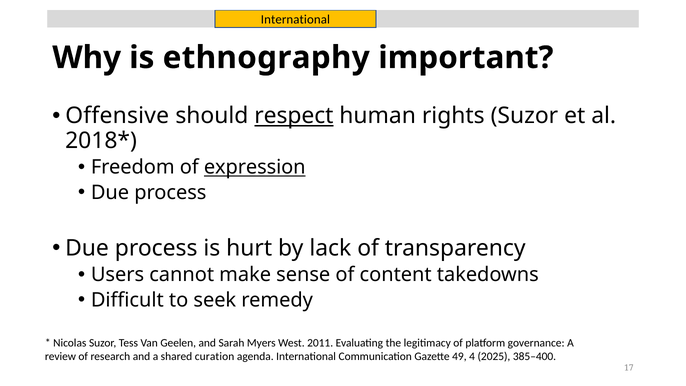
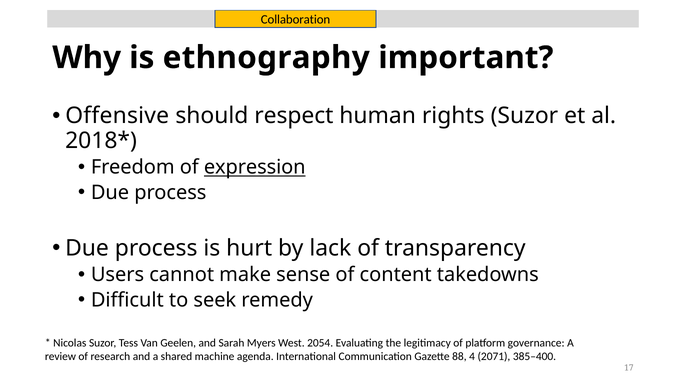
International: International -> Collaboration (296, 20)
respect underline: present -> none (294, 116)
2011: 2011 -> 2054 (320, 343)
curation: curation -> machine (215, 357)
49: 49 -> 88 (459, 357)
2025: 2025 -> 2071 (494, 357)
